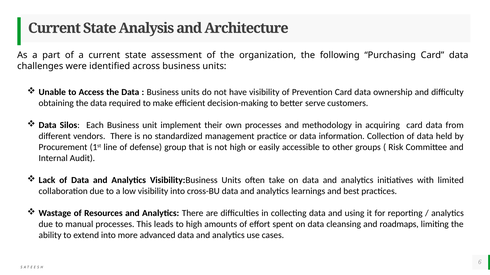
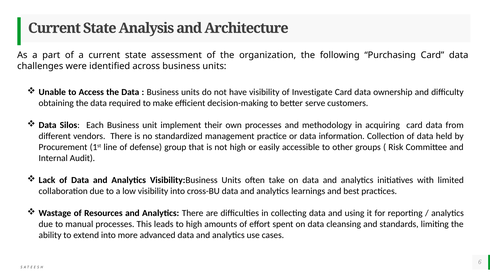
Prevention: Prevention -> Investigate (312, 93)
roadmaps: roadmaps -> standards (399, 225)
